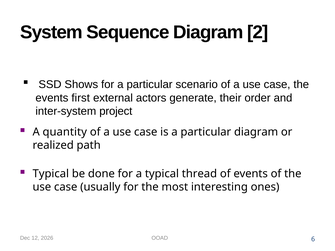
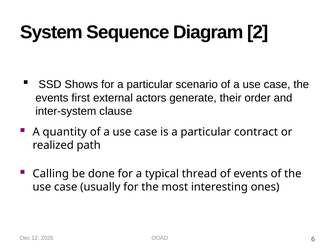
project: project -> clause (116, 111)
particular diagram: diagram -> contract (256, 132)
Typical: Typical -> Calling (51, 174)
